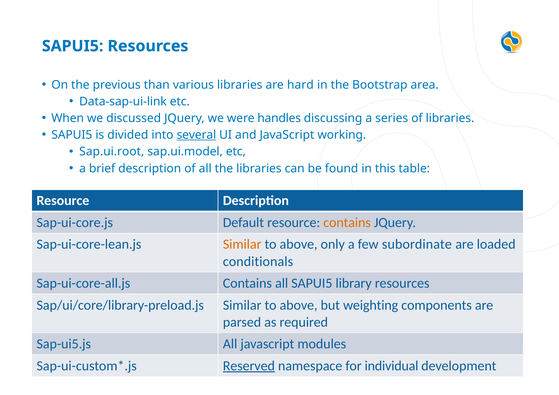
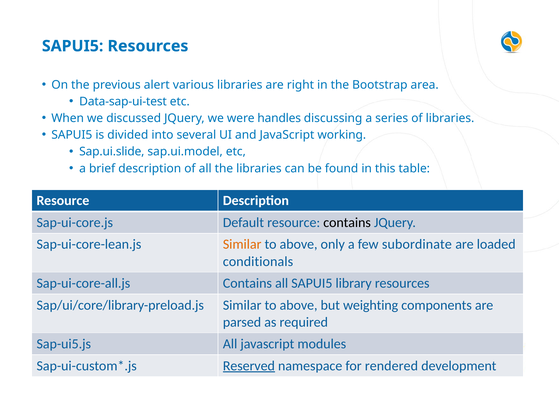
than: than -> alert (157, 85)
hard: hard -> right (300, 85)
Data-sap-ui-link: Data-sap-ui-link -> Data-sap-ui-test (123, 102)
several underline: present -> none (196, 135)
Sap.ui.root: Sap.ui.root -> Sap.ui.slide (112, 152)
contains colour: orange -> black (347, 223)
individual: individual -> rendered (391, 366)
